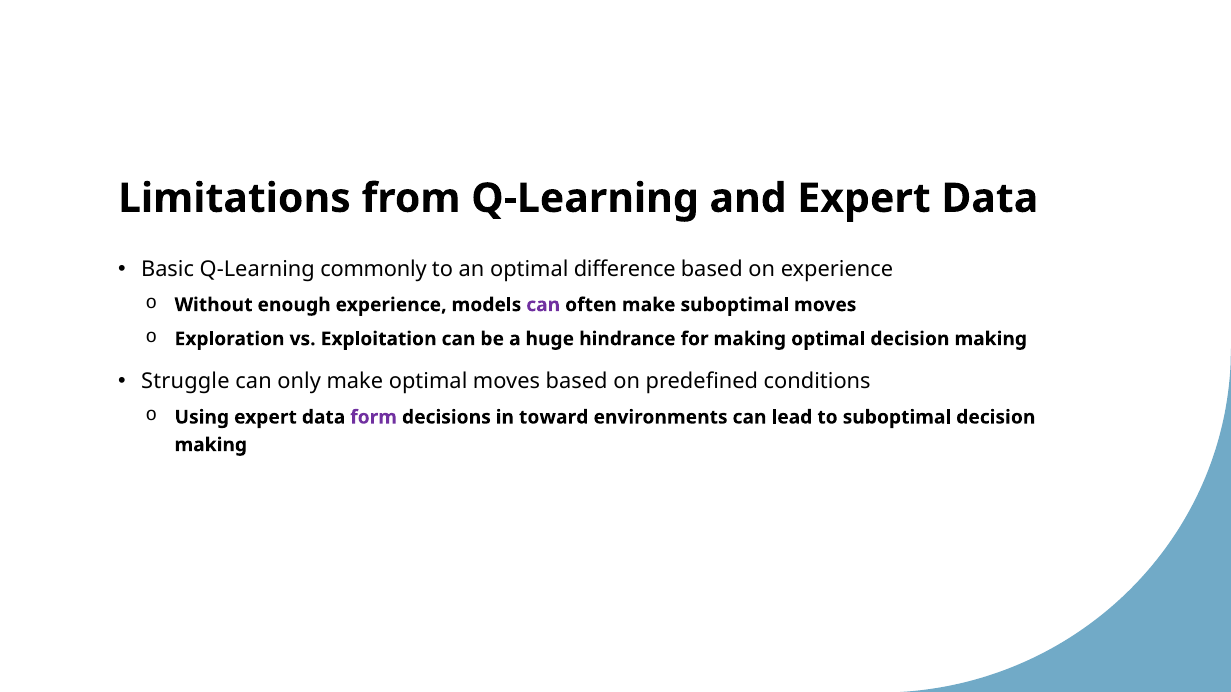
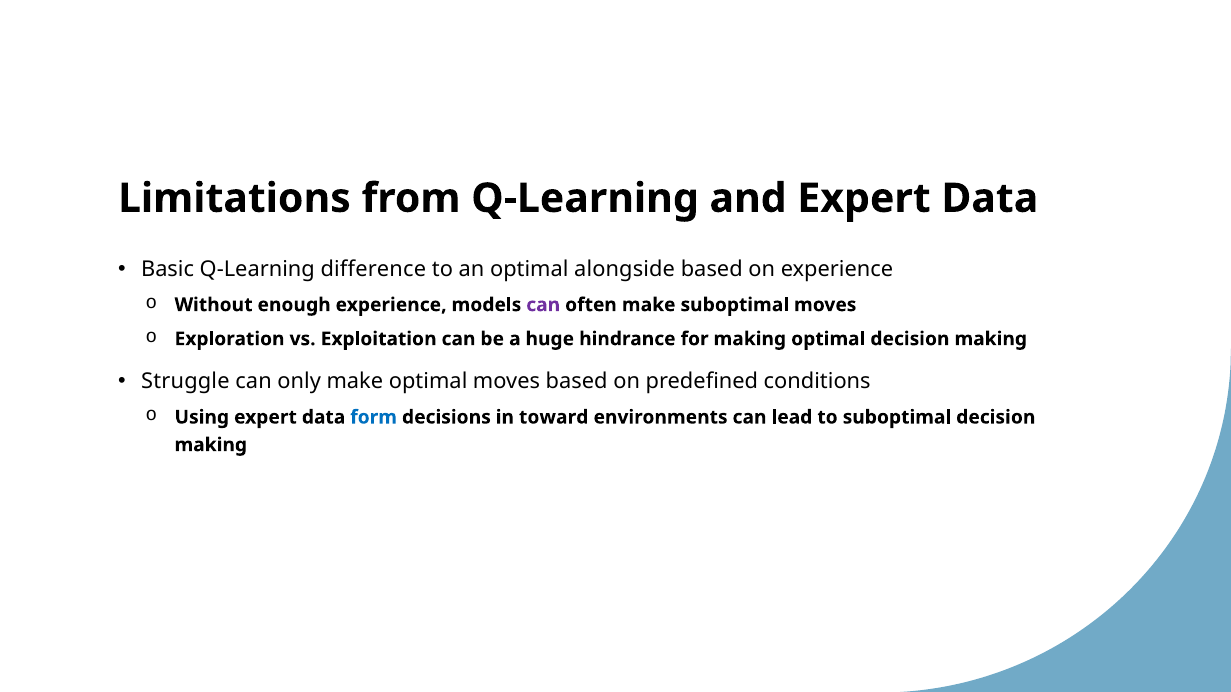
commonly: commonly -> difference (373, 270)
difference: difference -> alongside (625, 270)
form colour: purple -> blue (374, 417)
